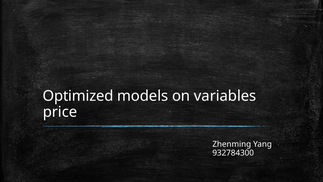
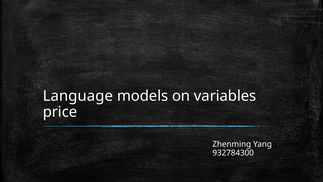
Optimized: Optimized -> Language (78, 96)
